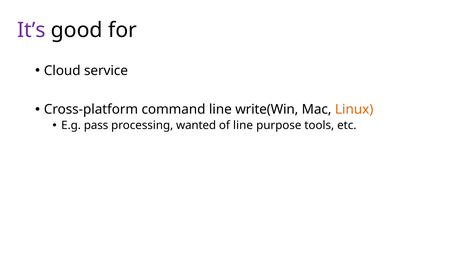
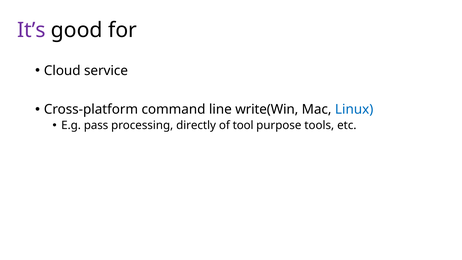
Linux colour: orange -> blue (354, 109)
wanted: wanted -> directly (196, 125)
of line: line -> tool (243, 125)
